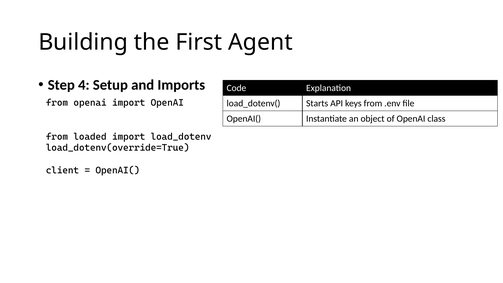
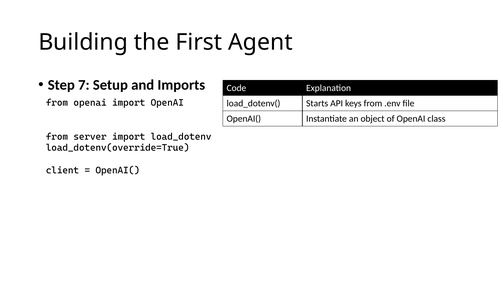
4: 4 -> 7 (84, 85)
loaded: loaded -> server (90, 137)
